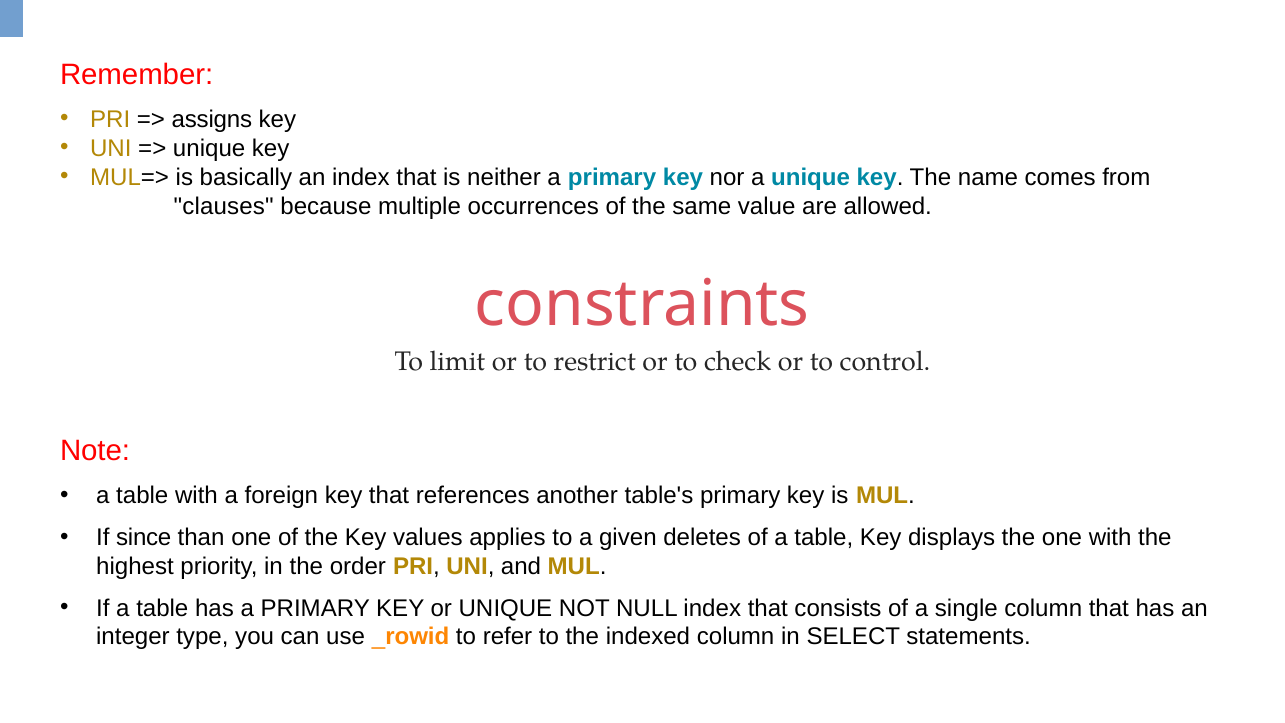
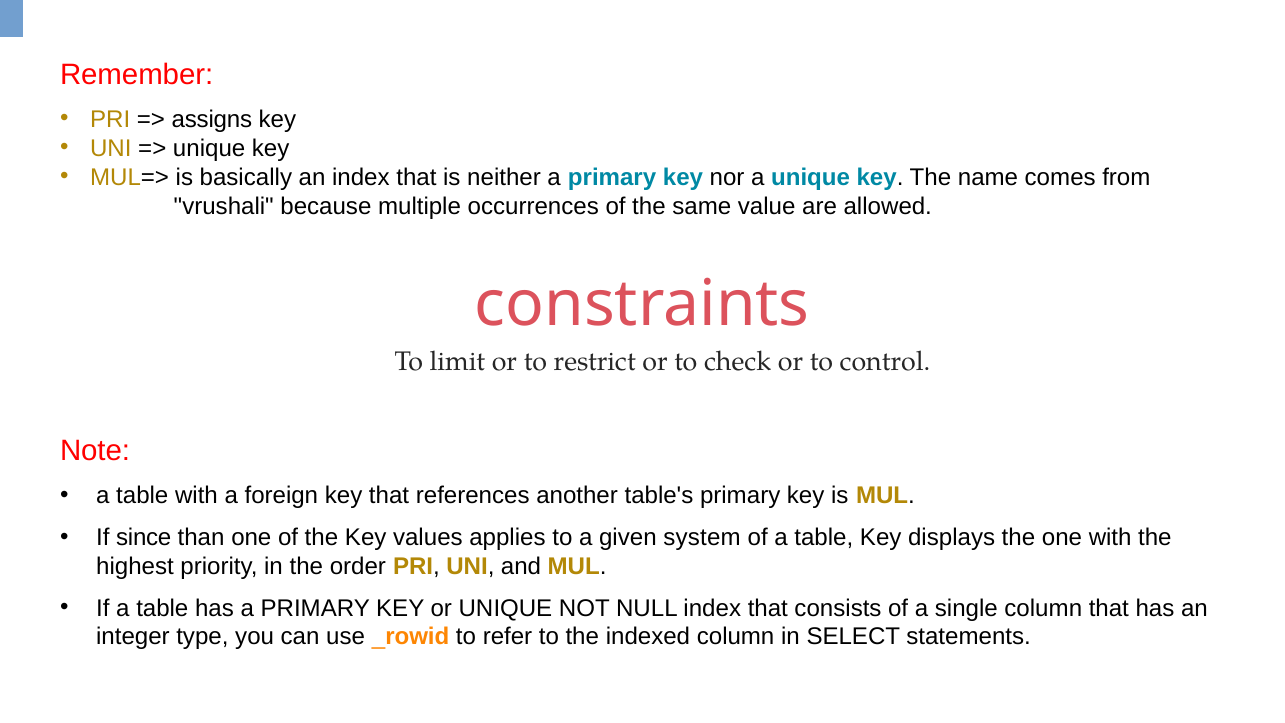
clauses: clauses -> vrushali (224, 206)
deletes: deletes -> system (702, 537)
